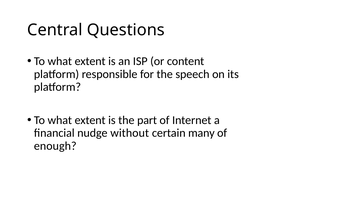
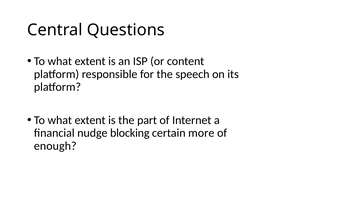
without: without -> blocking (130, 133)
many: many -> more (201, 133)
